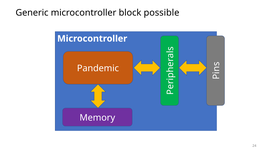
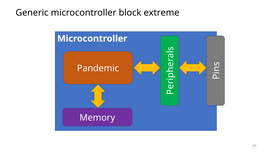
possible: possible -> extreme (162, 13)
